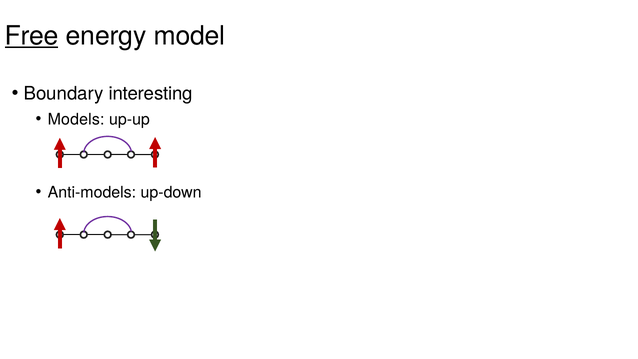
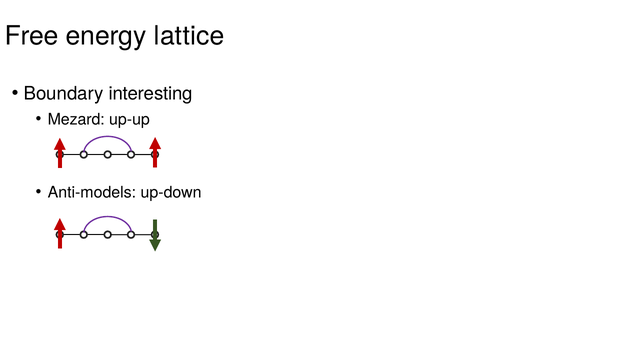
Free underline: present -> none (32, 36)
model: model -> lattice (189, 36)
Models: Models -> Mezard (76, 119)
